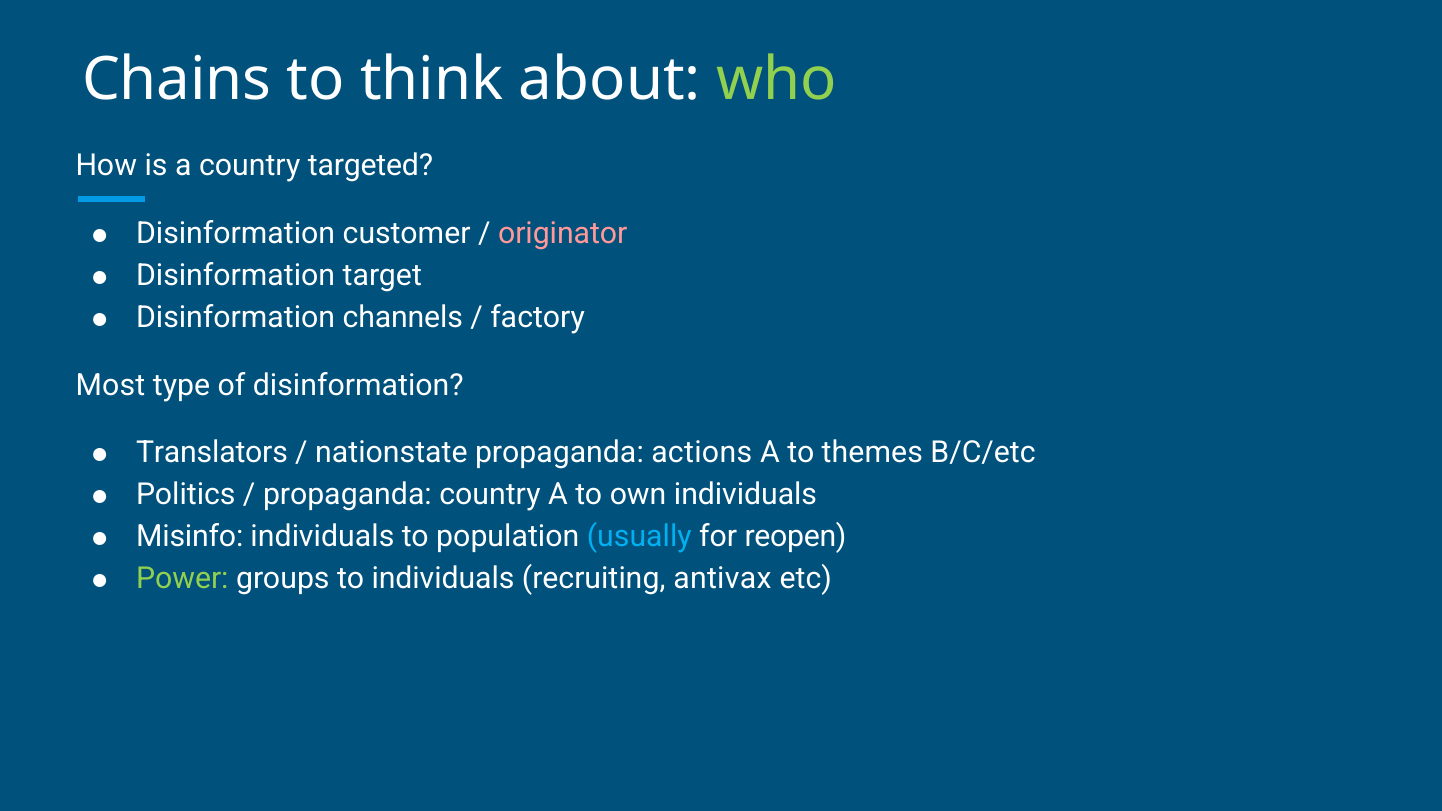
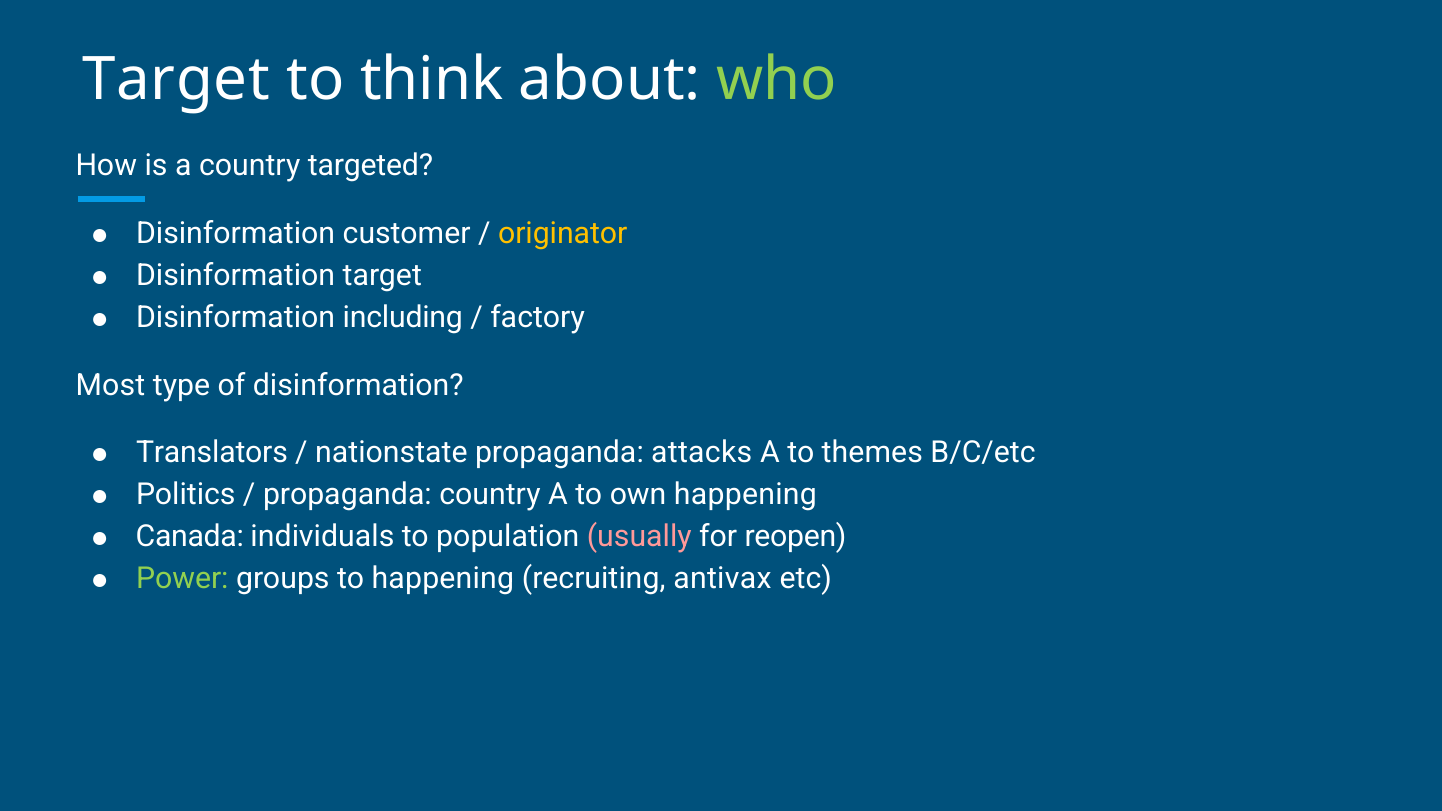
Chains: Chains -> Target (176, 79)
originator colour: pink -> yellow (563, 234)
channels: channels -> including (403, 317)
actions: actions -> attacks (702, 453)
own individuals: individuals -> happening (745, 495)
Misinfo: Misinfo -> Canada (190, 537)
usually colour: light blue -> pink (639, 537)
to individuals: individuals -> happening (443, 578)
